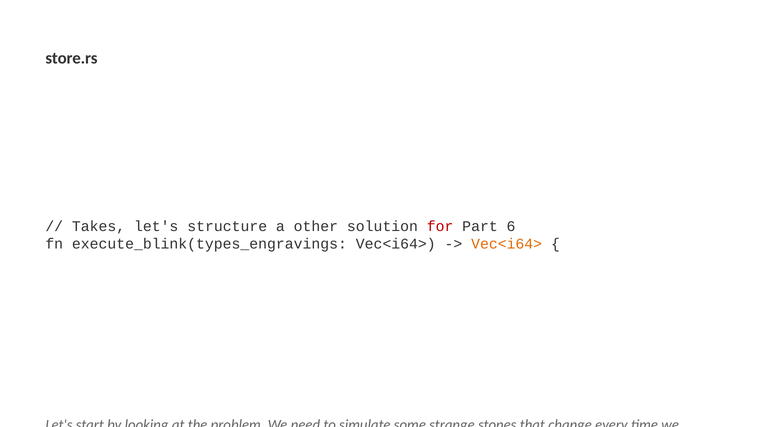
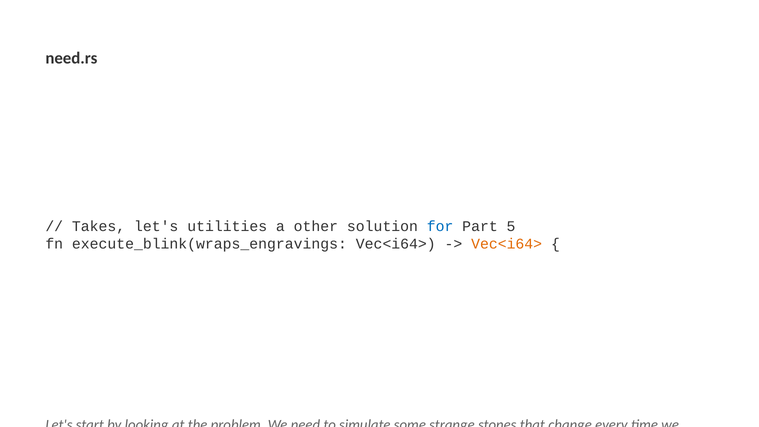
store.rs: store.rs -> need.rs (71, 58)
structure: structure -> utilities (227, 226)
for colour: red -> blue (440, 226)
6: 6 -> 5 (511, 226)
execute_blink(types_engravings: execute_blink(types_engravings -> execute_blink(wraps_engravings (209, 244)
